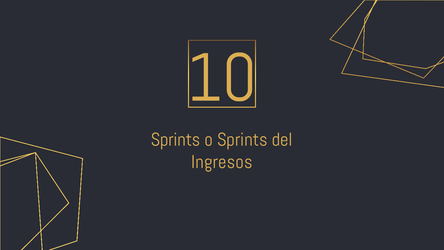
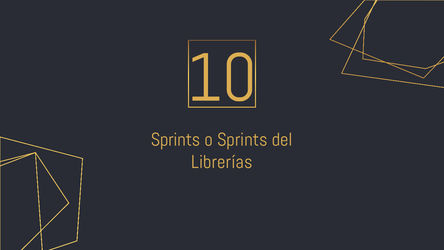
Ingresos: Ingresos -> Librerías (222, 162)
